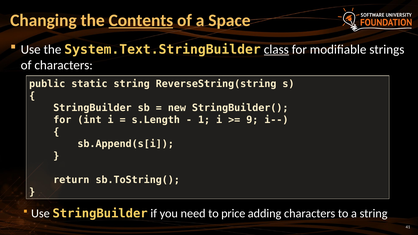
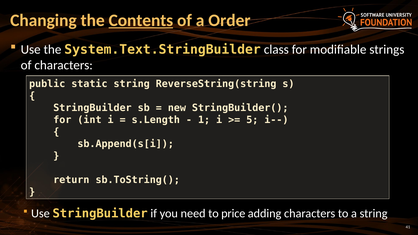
Space: Space -> Order (229, 20)
class underline: present -> none (276, 49)
9: 9 -> 5 (252, 120)
